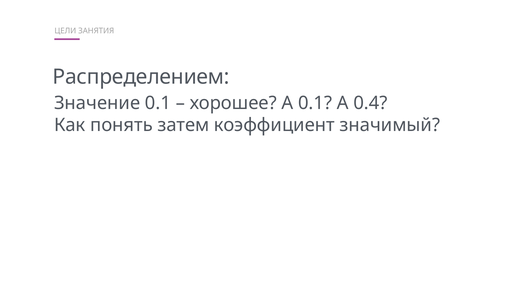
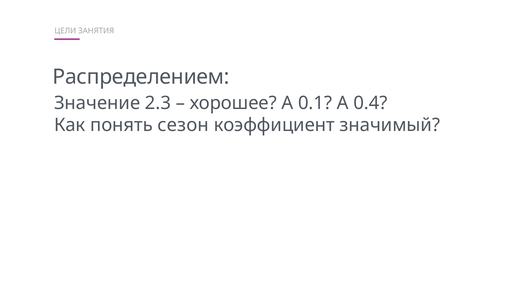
Значение 0.1: 0.1 -> 2.3 (158, 103)
затем: затем -> сезон (183, 125)
